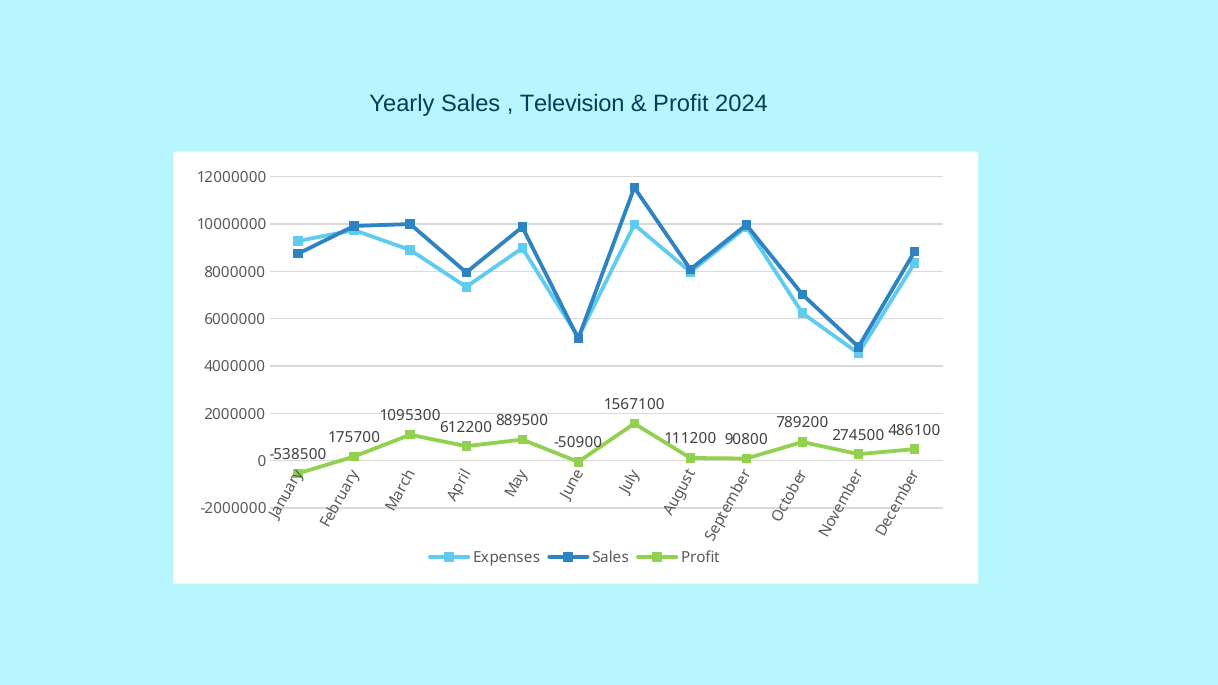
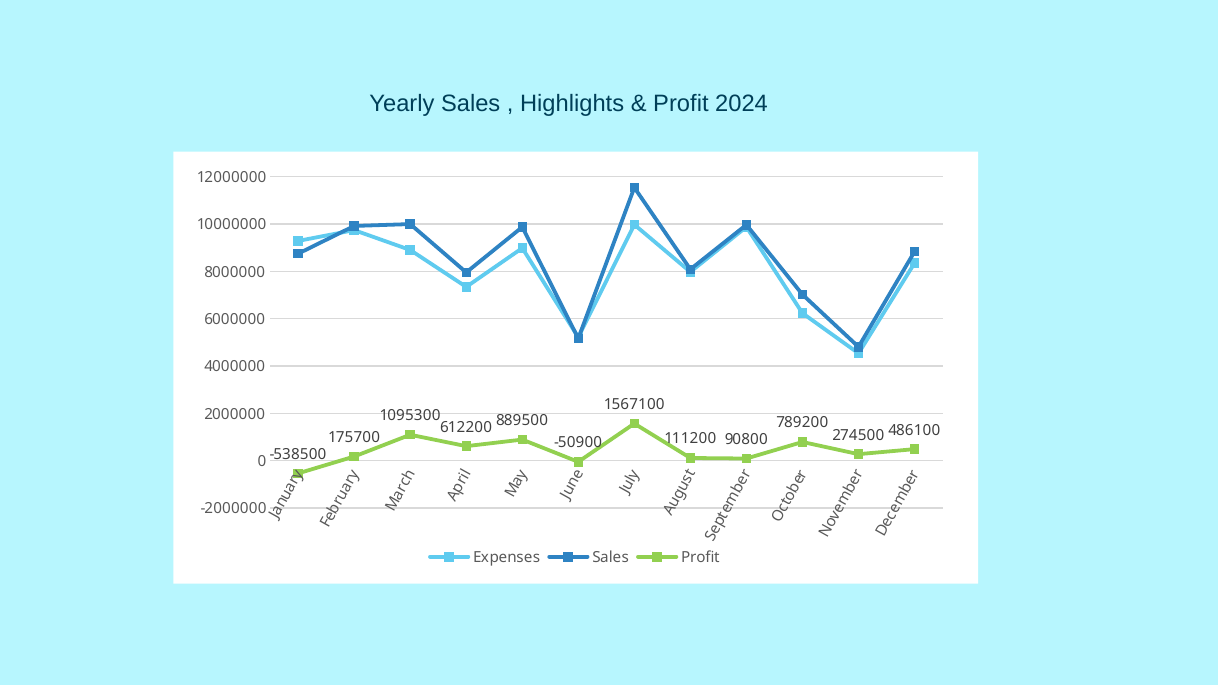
Television: Television -> Highlights (572, 104)
